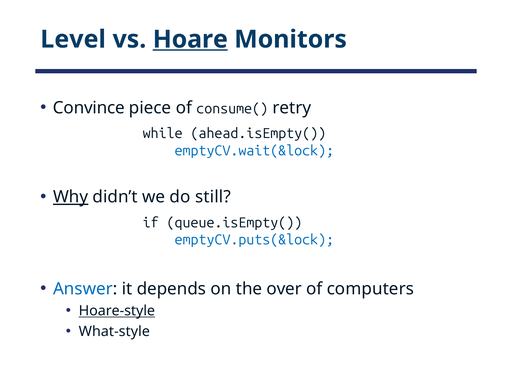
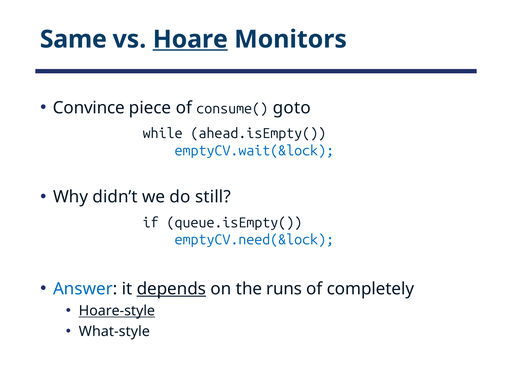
Level: Level -> Same (73, 39)
retry: retry -> goto (292, 108)
Why underline: present -> none (71, 197)
emptyCV.puts(&lock: emptyCV.puts(&lock -> emptyCV.need(&lock (254, 240)
depends underline: none -> present (171, 289)
over: over -> runs (284, 289)
computers: computers -> completely (370, 289)
